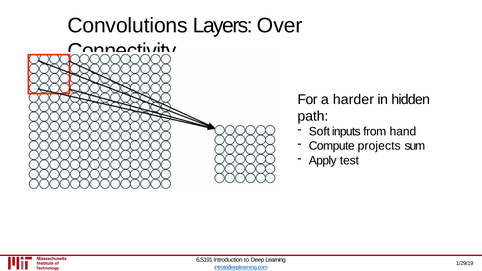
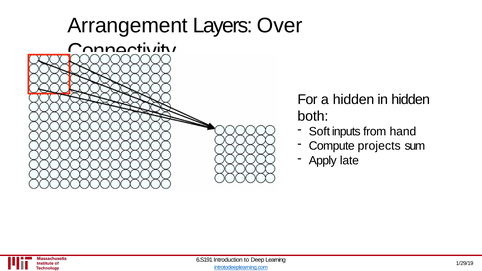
Convolutions: Convolutions -> Arrangement (128, 25)
a harder: harder -> hidden (354, 99)
path: path -> both (313, 116)
test: test -> late (349, 161)
